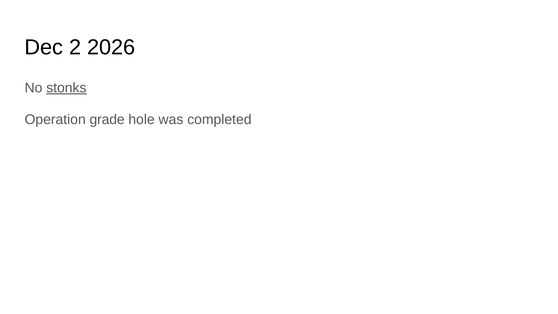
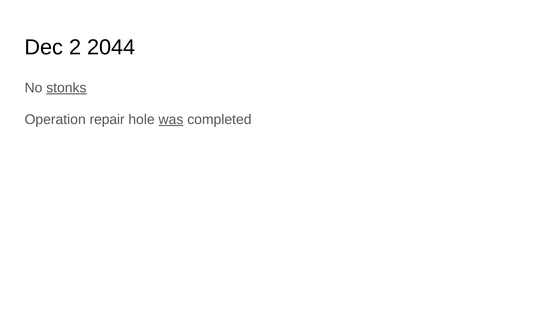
2026: 2026 -> 2044 (111, 47)
grade: grade -> repair (107, 119)
was underline: none -> present (171, 119)
